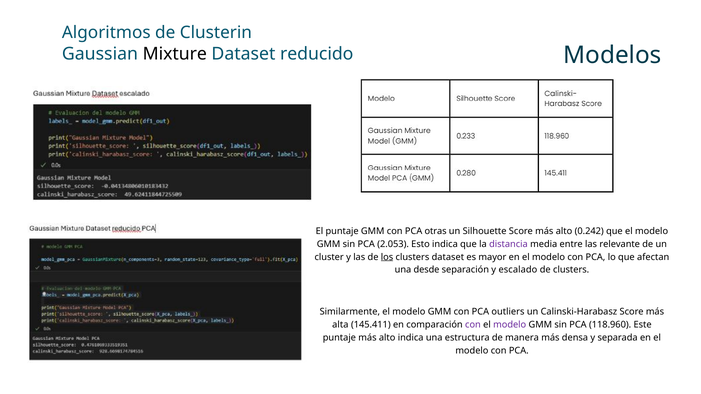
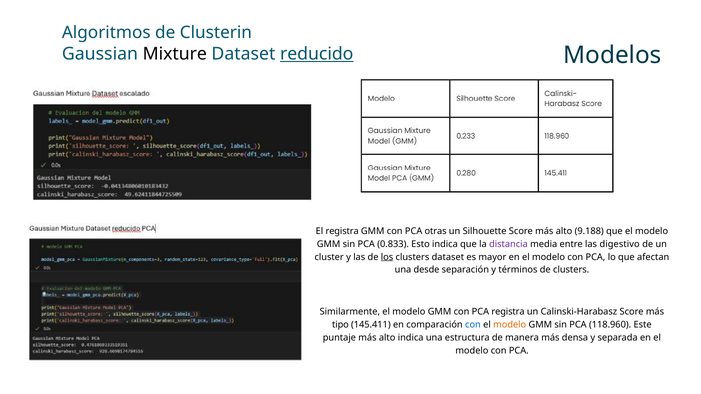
reducido underline: none -> present (317, 54)
El puntaje: puntaje -> registra (342, 231)
0.242: 0.242 -> 9.188 (589, 231)
2.053: 2.053 -> 0.833 (393, 244)
relevante: relevante -> digestivo (620, 244)
escalado: escalado -> términos (518, 270)
PCA outliers: outliers -> registra (508, 312)
alta: alta -> tipo (340, 325)
con colour: purple -> blue (473, 325)
modelo colour: purple -> orange (510, 325)
